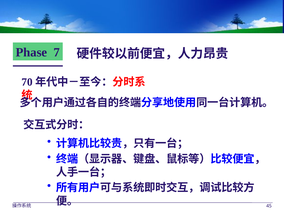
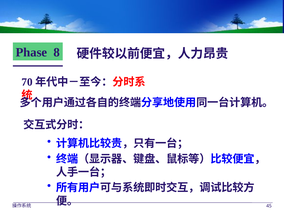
7: 7 -> 8 (57, 52)
